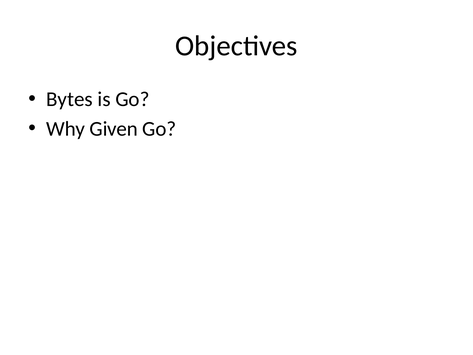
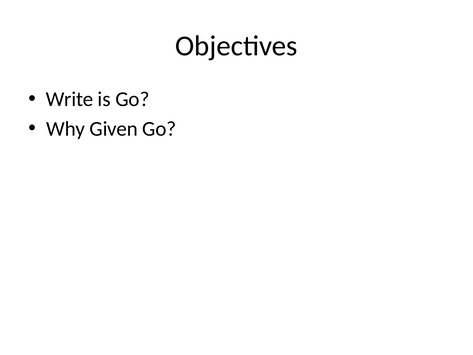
Bytes: Bytes -> Write (70, 99)
